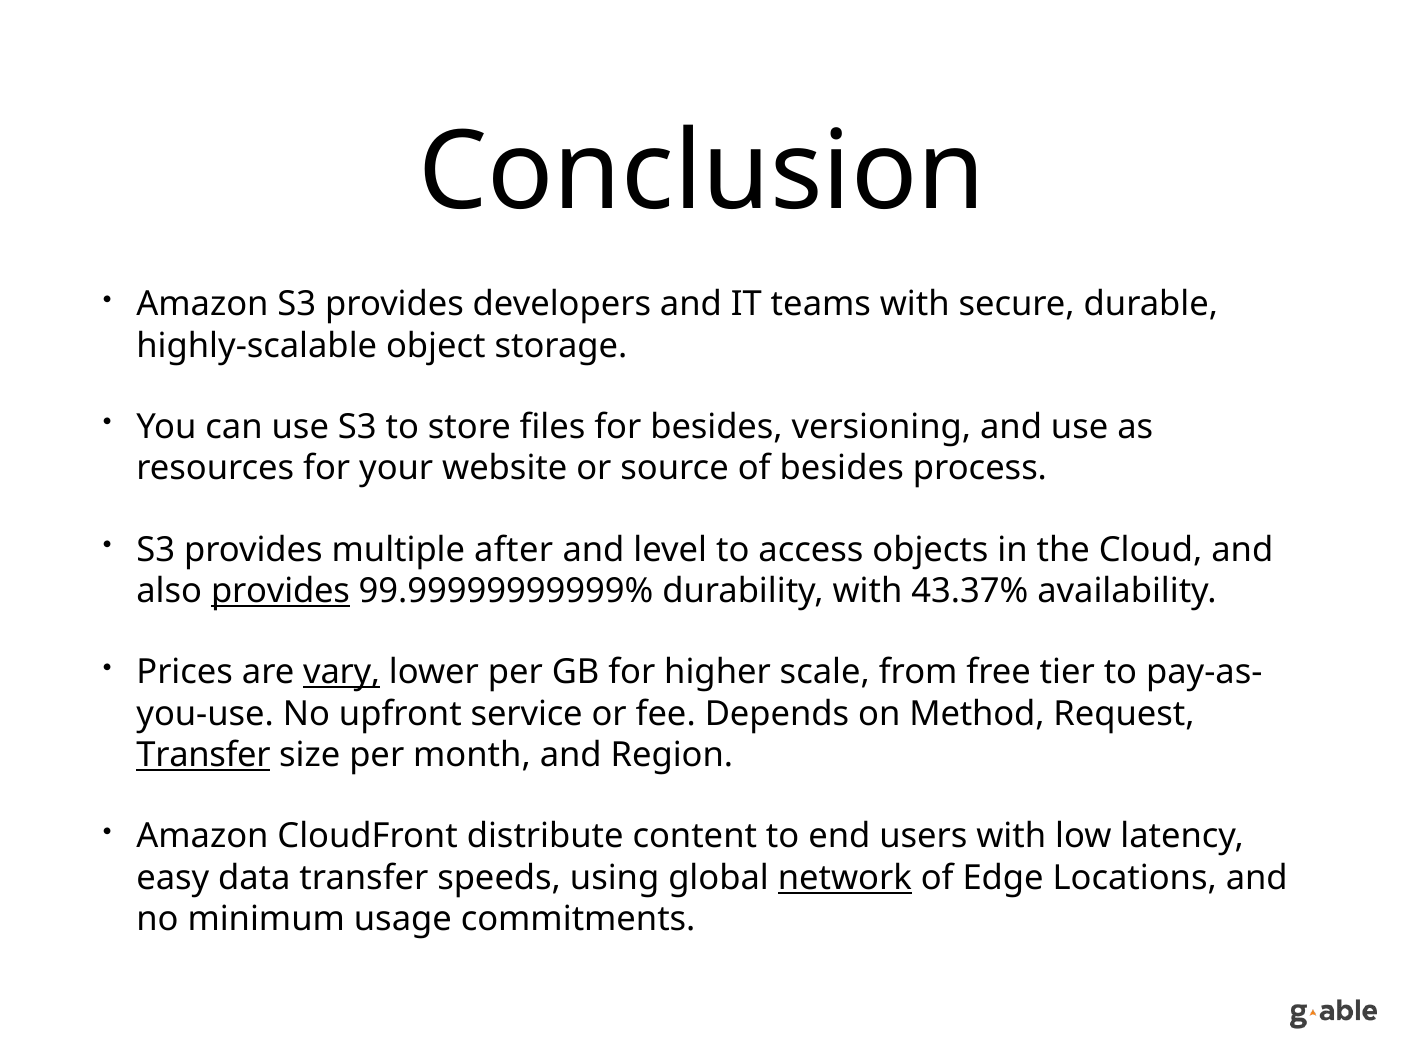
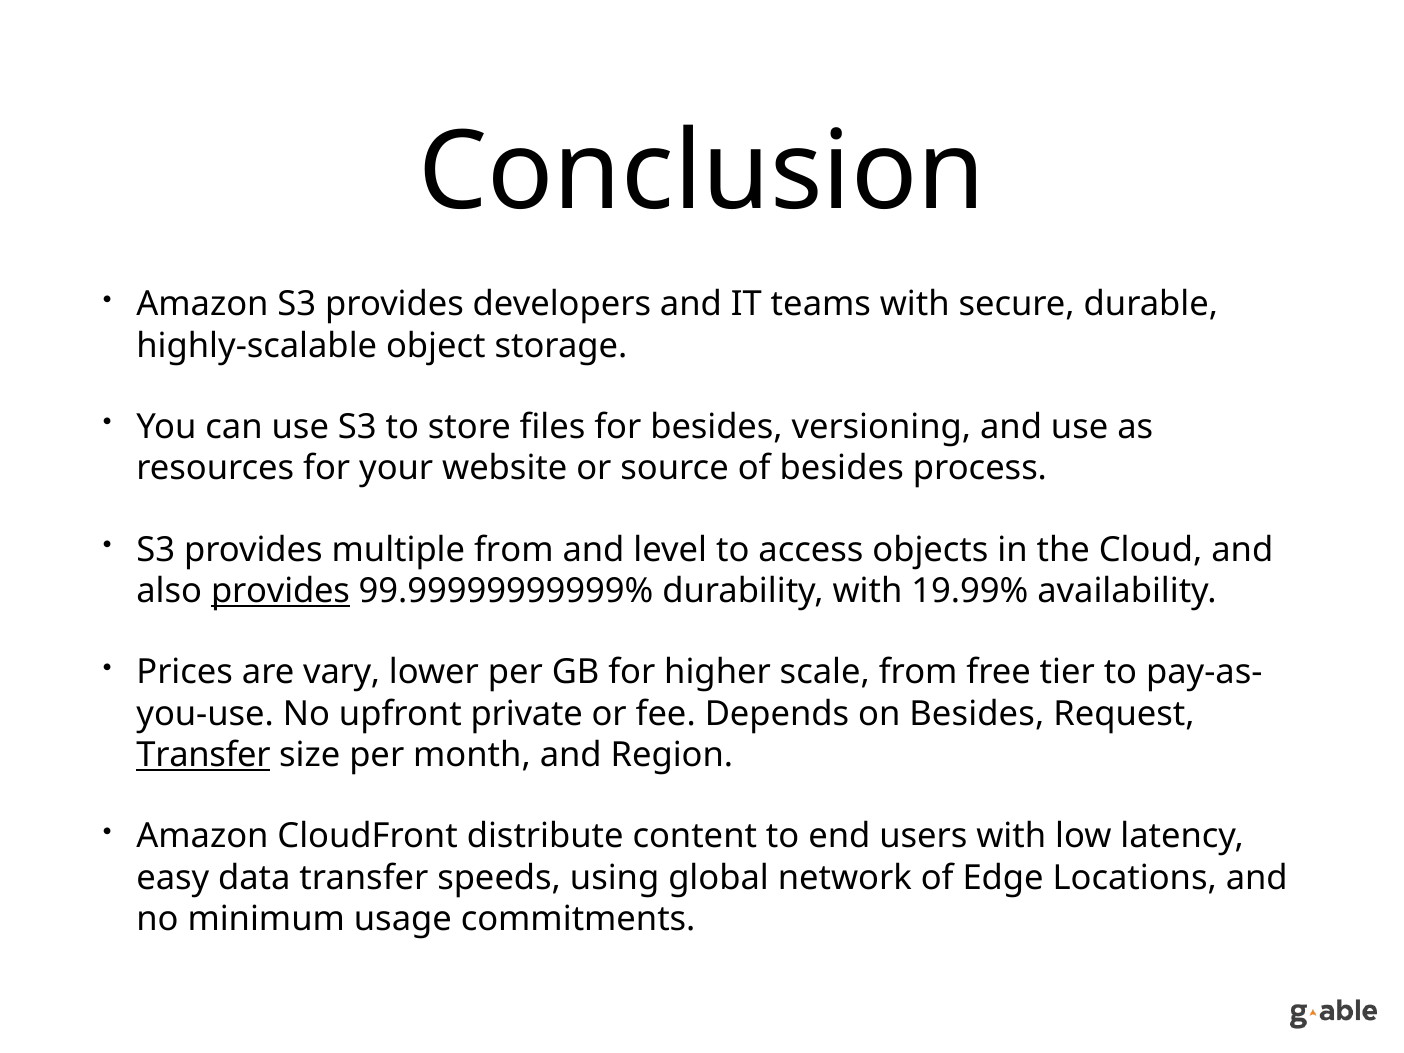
multiple after: after -> from (514, 550)
43.37%: 43.37% -> 19.99% (970, 591)
vary underline: present -> none (342, 672)
service: service -> private (527, 714)
on Method: Method -> Besides (977, 714)
network underline: present -> none (845, 878)
